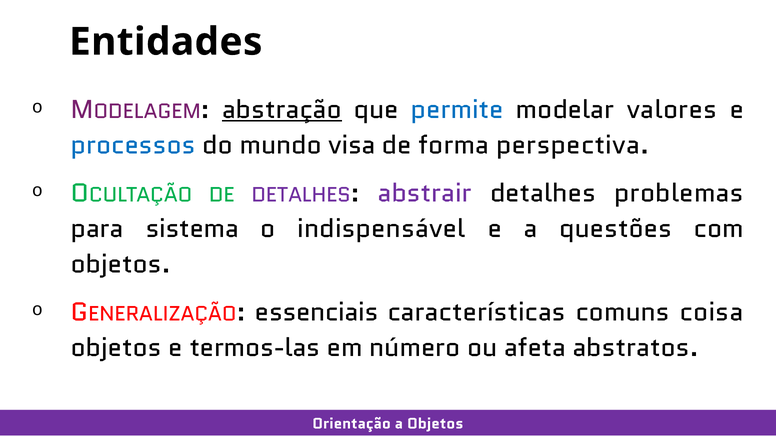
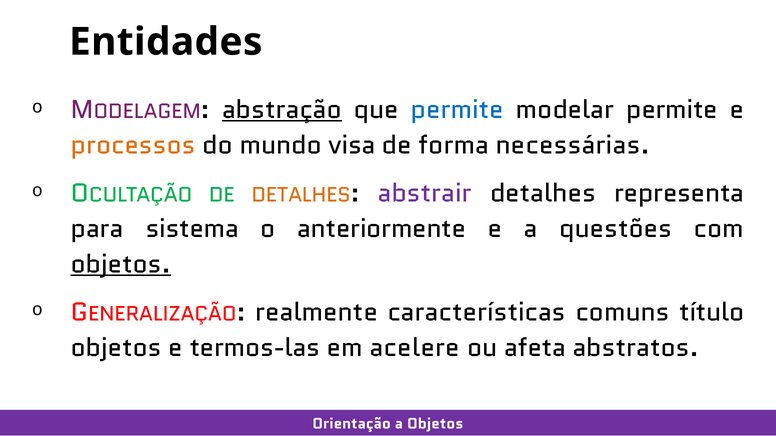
modelar valores: valores -> permite (672, 110)
processos colour: blue -> orange (133, 145)
perspectiva: perspectiva -> necessárias (573, 145)
DETALHES colour: purple -> orange (301, 195)
problemas: problemas -> representa (679, 194)
indispensável: indispensável -> anteriormente (382, 229)
objetos underline: none -> present (121, 264)
essenciais: essenciais -> realmente (317, 313)
coisa: coisa -> título (712, 313)
número: número -> acelere (415, 348)
